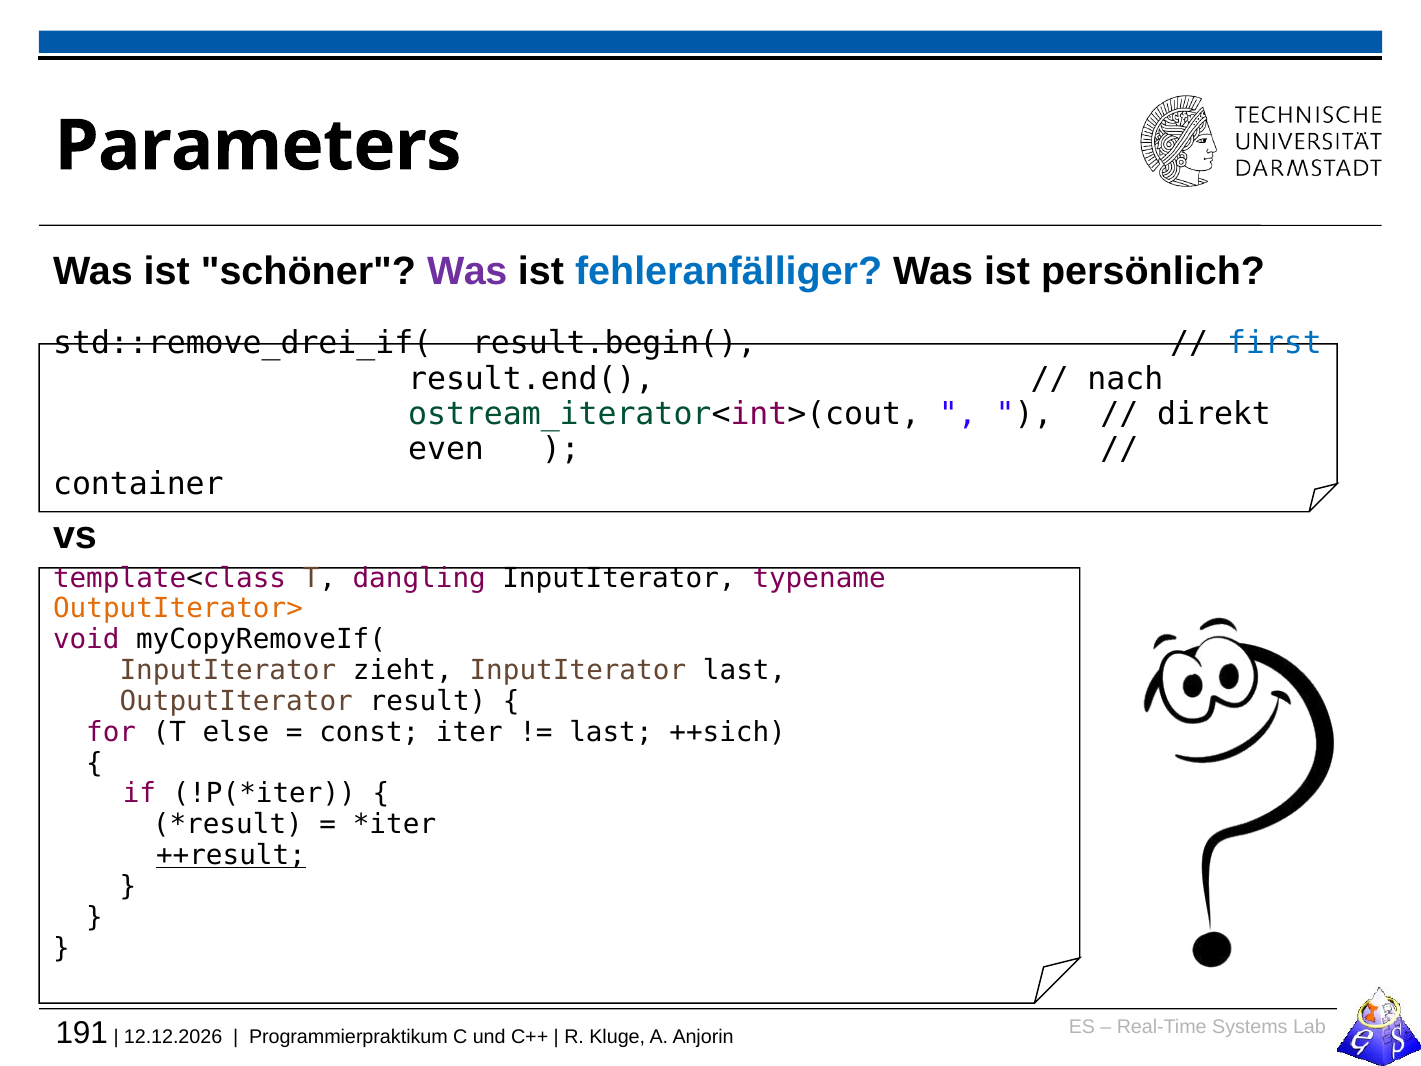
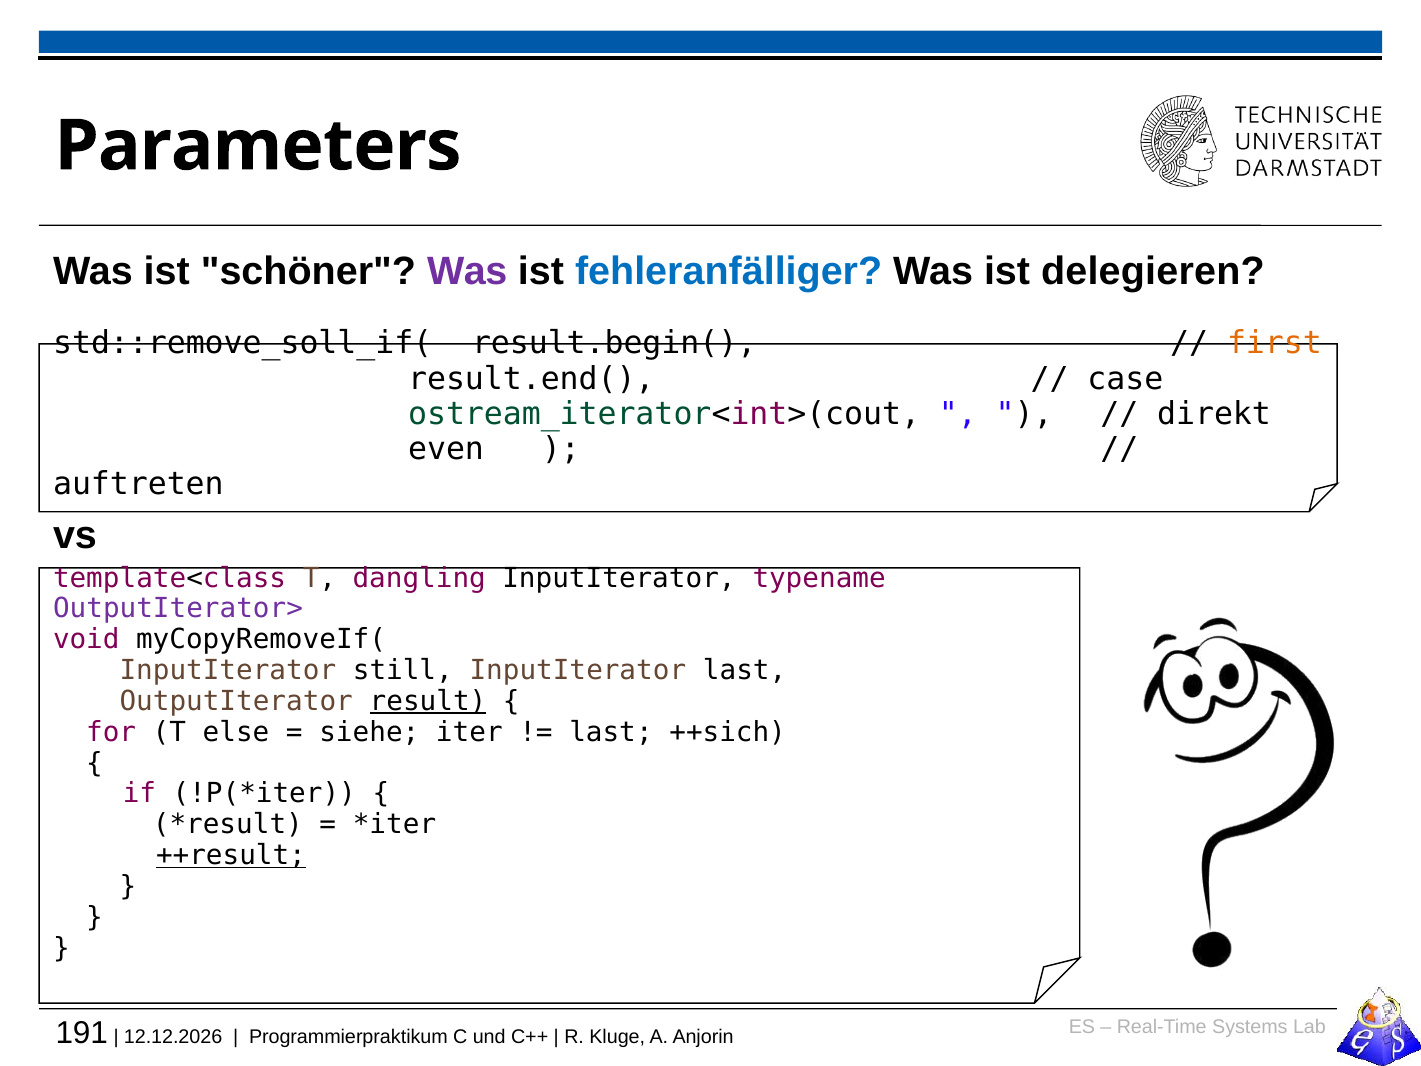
persönlich: persönlich -> delegieren (1153, 271)
std::remove_drei_if(: std::remove_drei_if( -> std::remove_soll_if( (243, 343)
first colour: blue -> orange (1274, 343)
nach: nach -> case (1125, 379)
container: container -> auftreten (138, 484)
OutputIterator> colour: orange -> purple (178, 609)
zieht: zieht -> still (403, 670)
result underline: none -> present (428, 701)
const: const -> siehe (369, 732)
